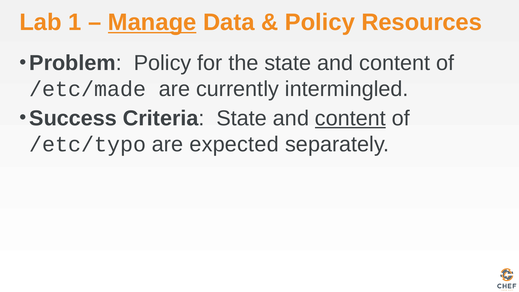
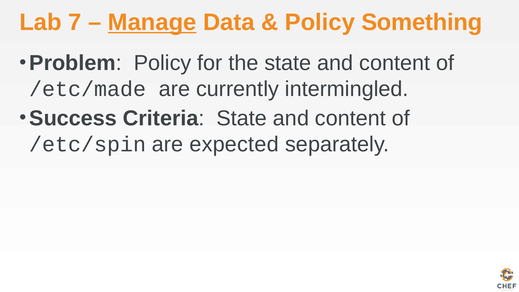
1: 1 -> 7 (75, 22)
Resources: Resources -> Something (422, 22)
content underline: present -> none (350, 118)
/etc/typo: /etc/typo -> /etc/spin (88, 144)
